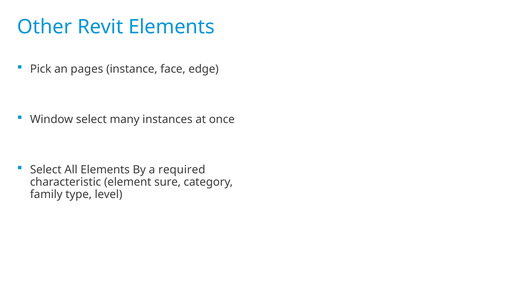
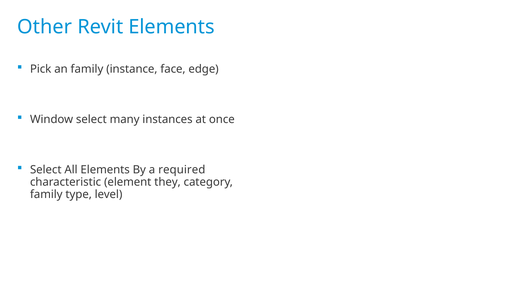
an pages: pages -> family (87, 69)
sure: sure -> they (168, 182)
